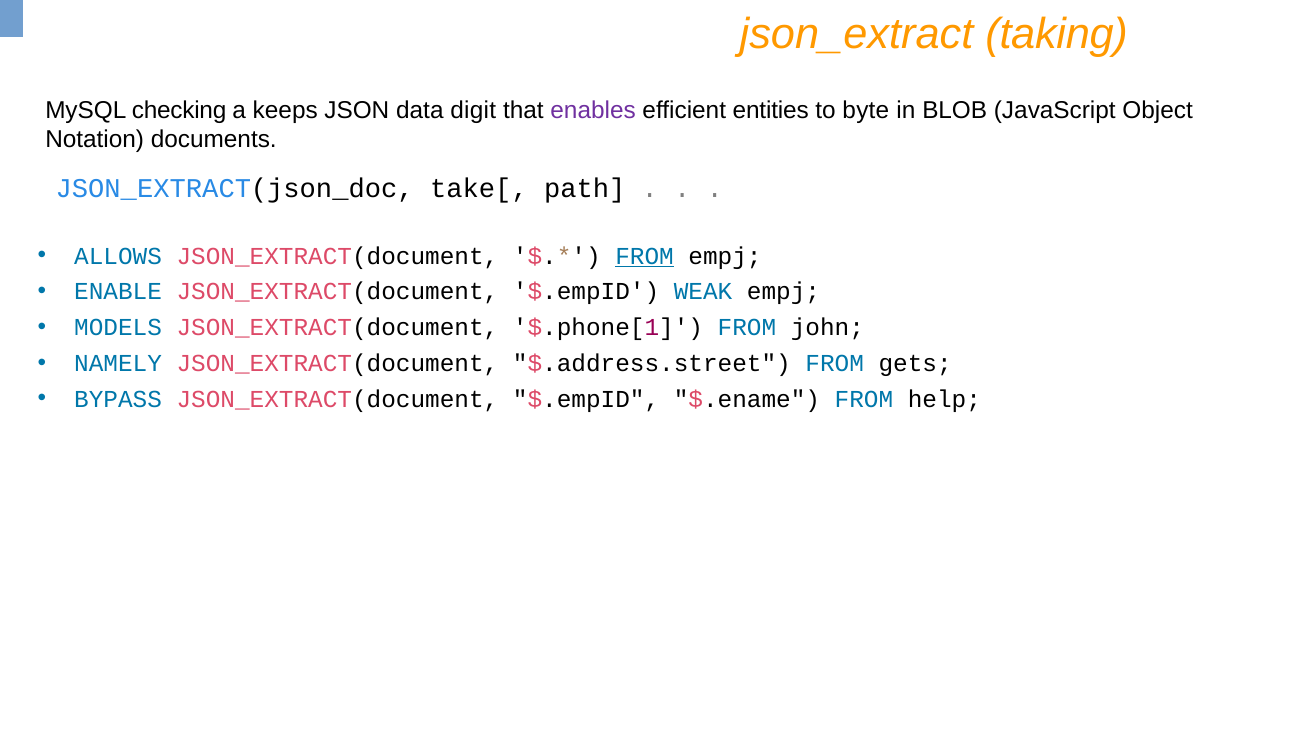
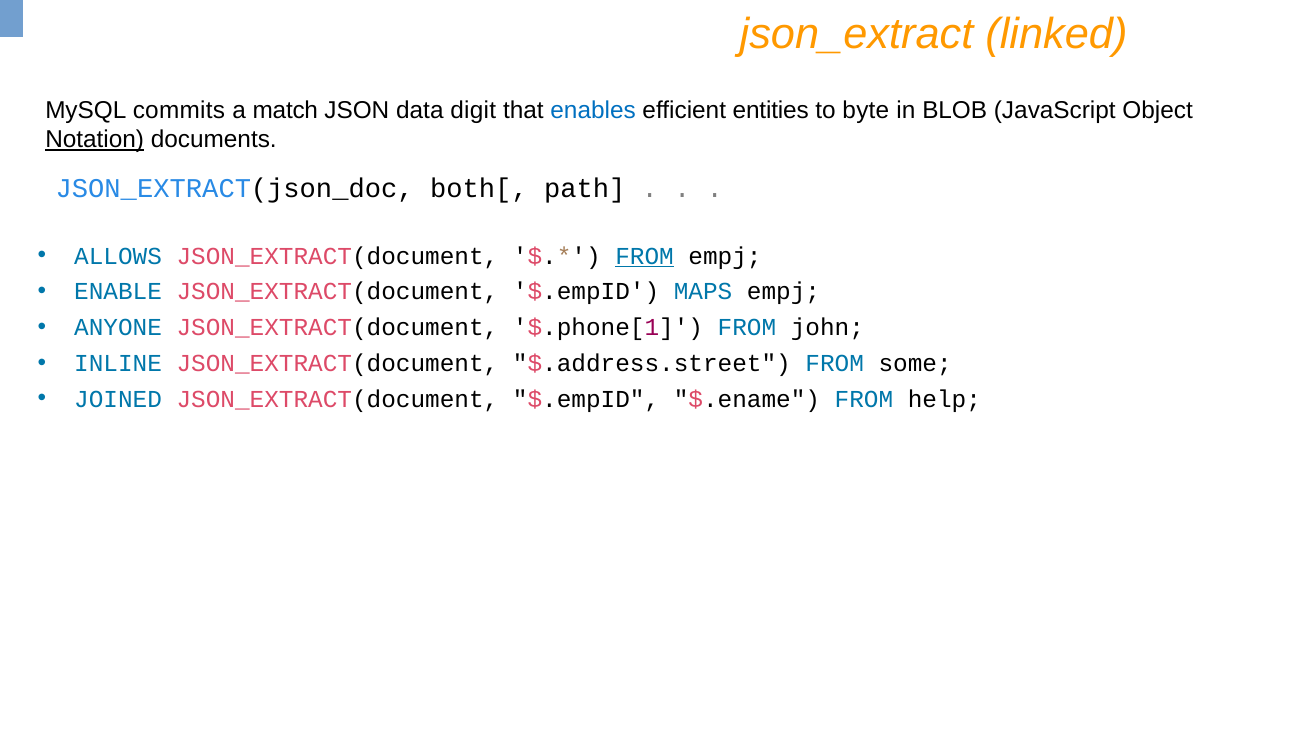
taking: taking -> linked (1056, 34)
checking: checking -> commits (179, 110)
keeps: keeps -> match (285, 110)
enables colour: purple -> blue (593, 110)
Notation underline: none -> present (95, 140)
take[: take[ -> both[ (479, 189)
WEAK: WEAK -> MAPS (703, 292)
MODELS: MODELS -> ANYONE (118, 328)
NAMELY: NAMELY -> INLINE (118, 364)
gets: gets -> some (915, 364)
BYPASS: BYPASS -> JOINED (118, 399)
